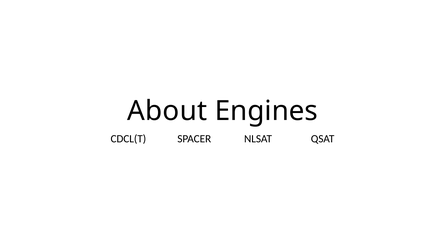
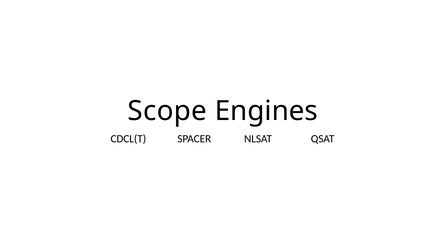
About: About -> Scope (167, 111)
